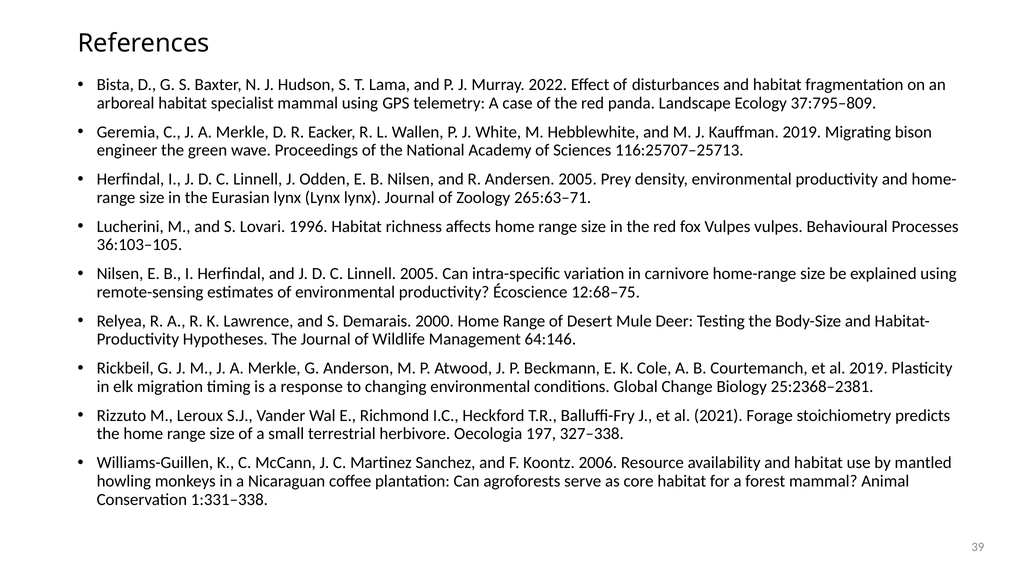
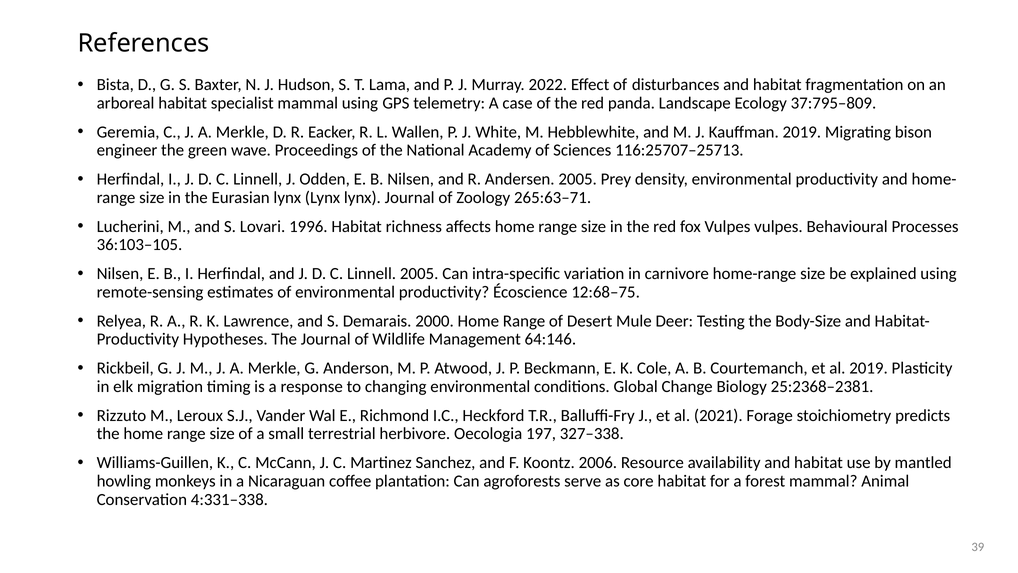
1:331–338: 1:331–338 -> 4:331–338 (229, 499)
